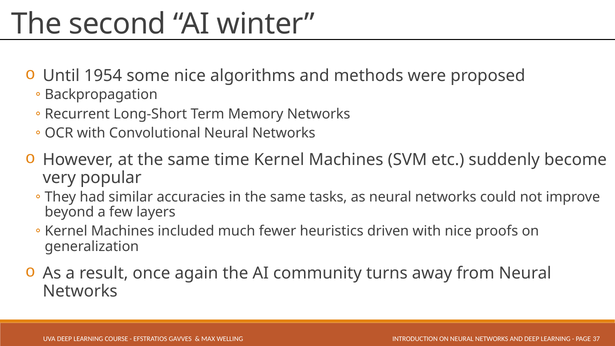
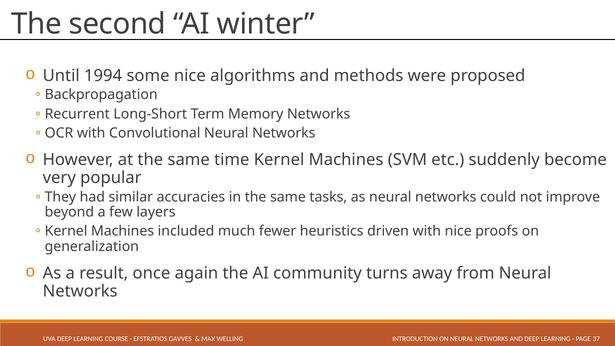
1954: 1954 -> 1994 (103, 76)
